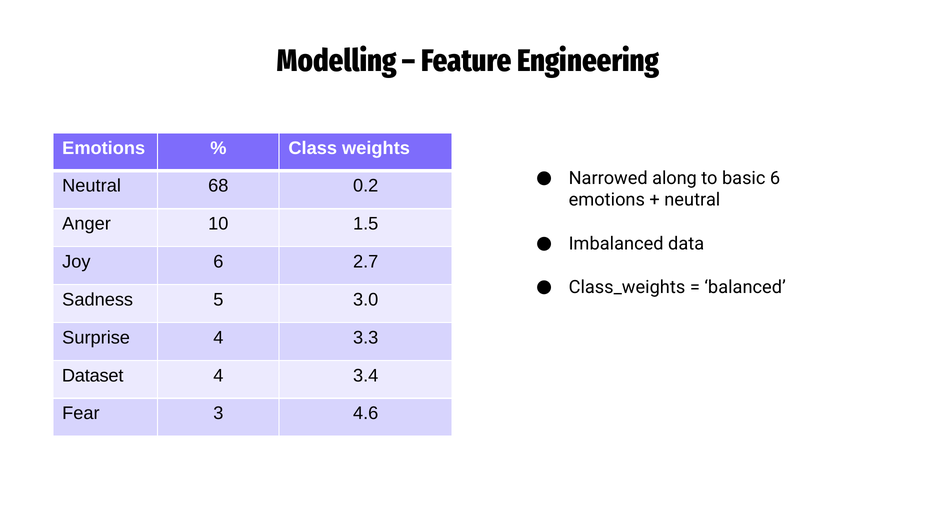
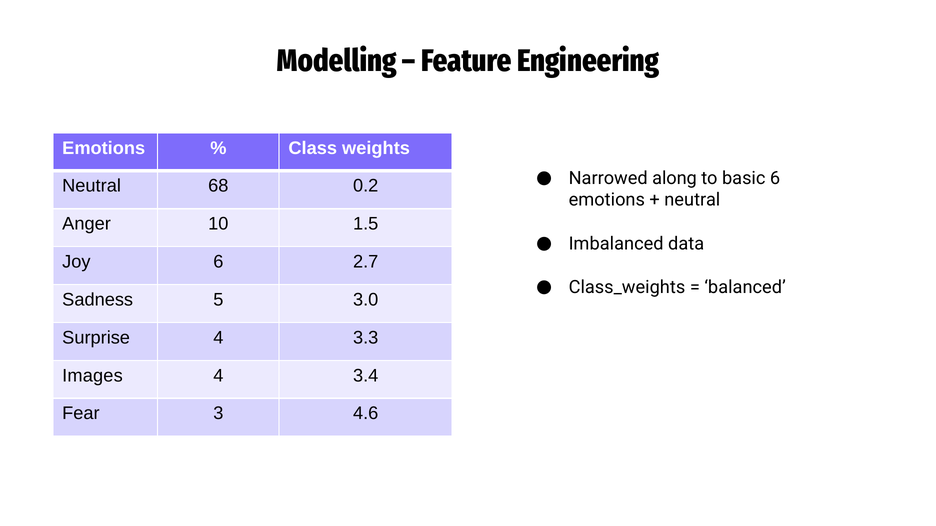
Dataset: Dataset -> Images (93, 376)
